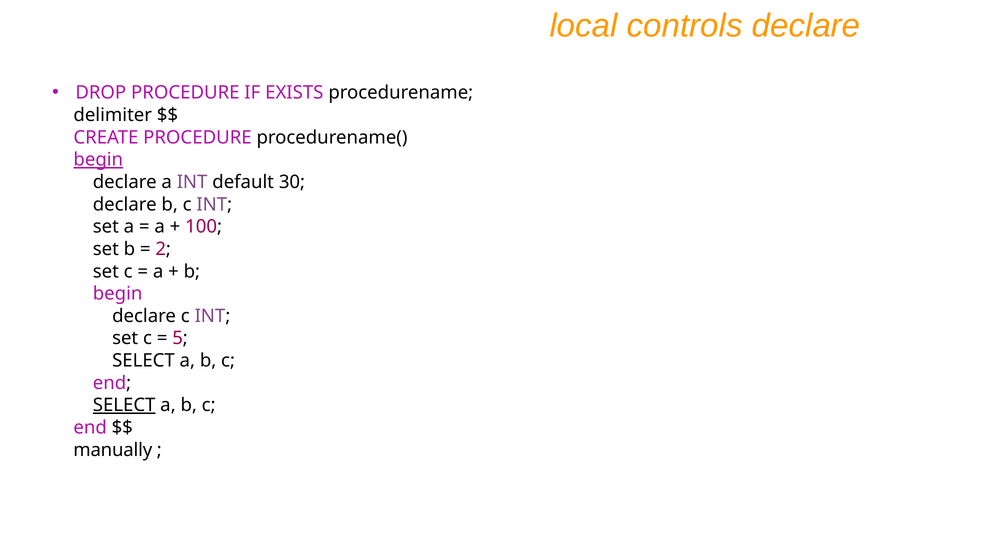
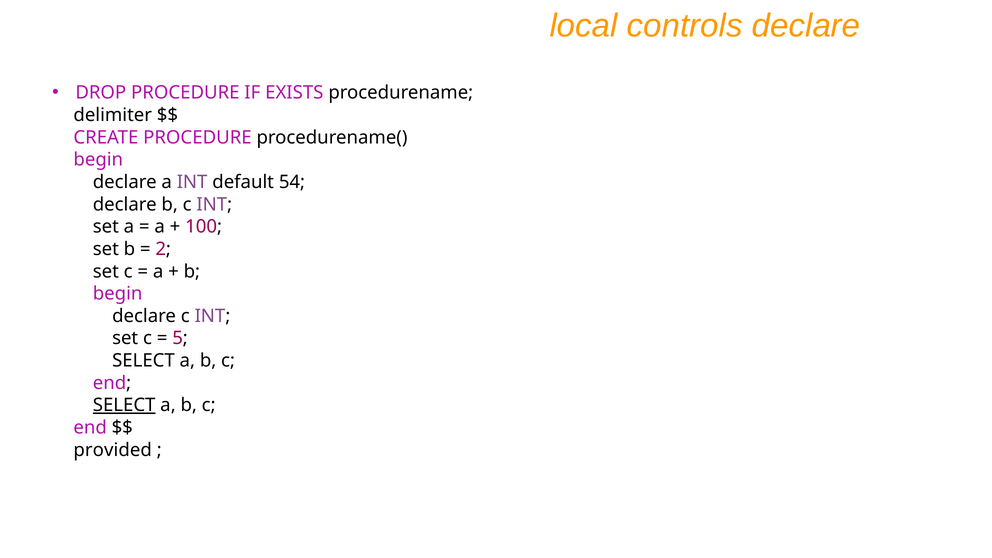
begin underline: present -> none (98, 160)
30: 30 -> 54 (292, 182)
manually: manually -> provided (113, 450)
